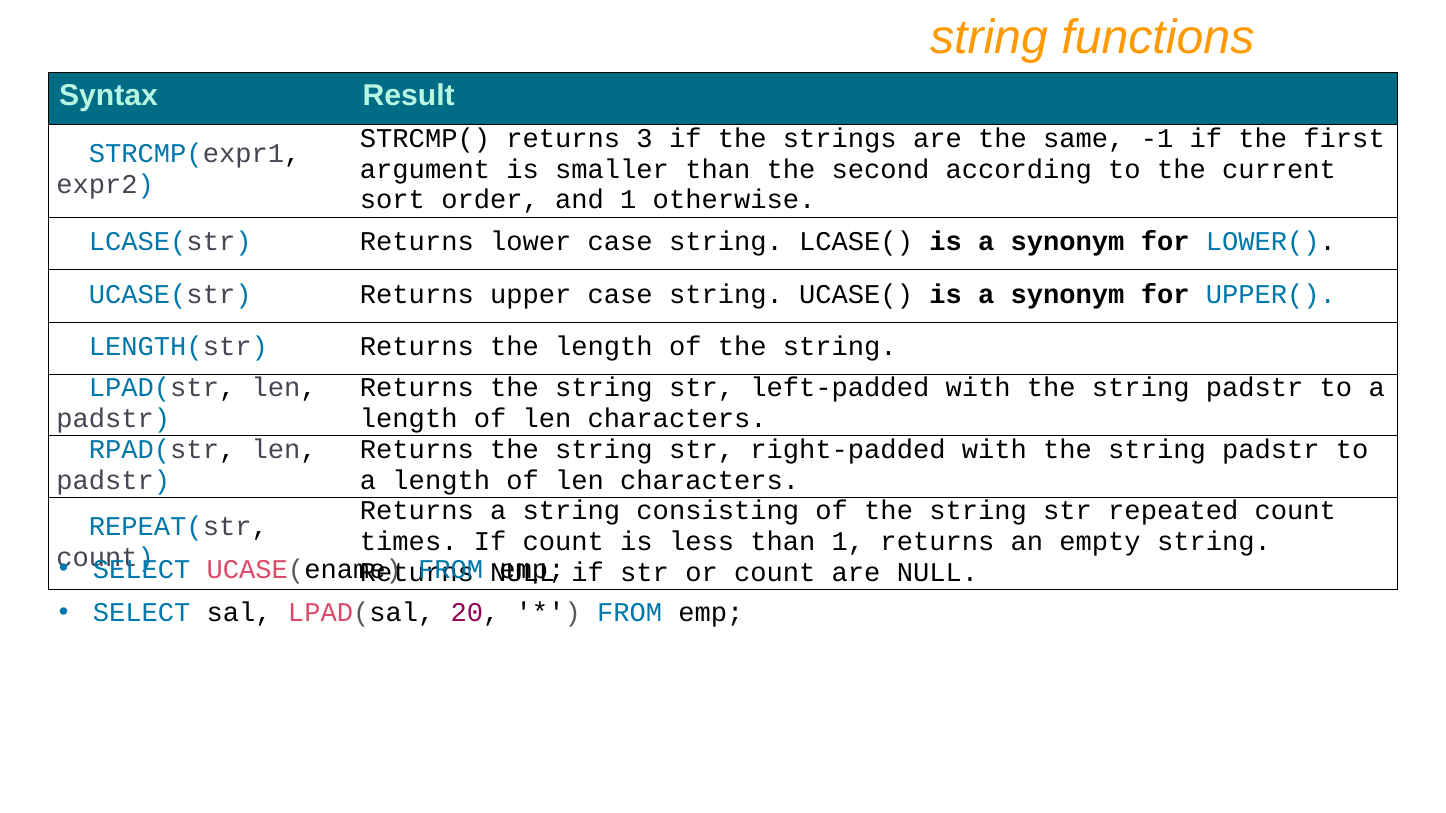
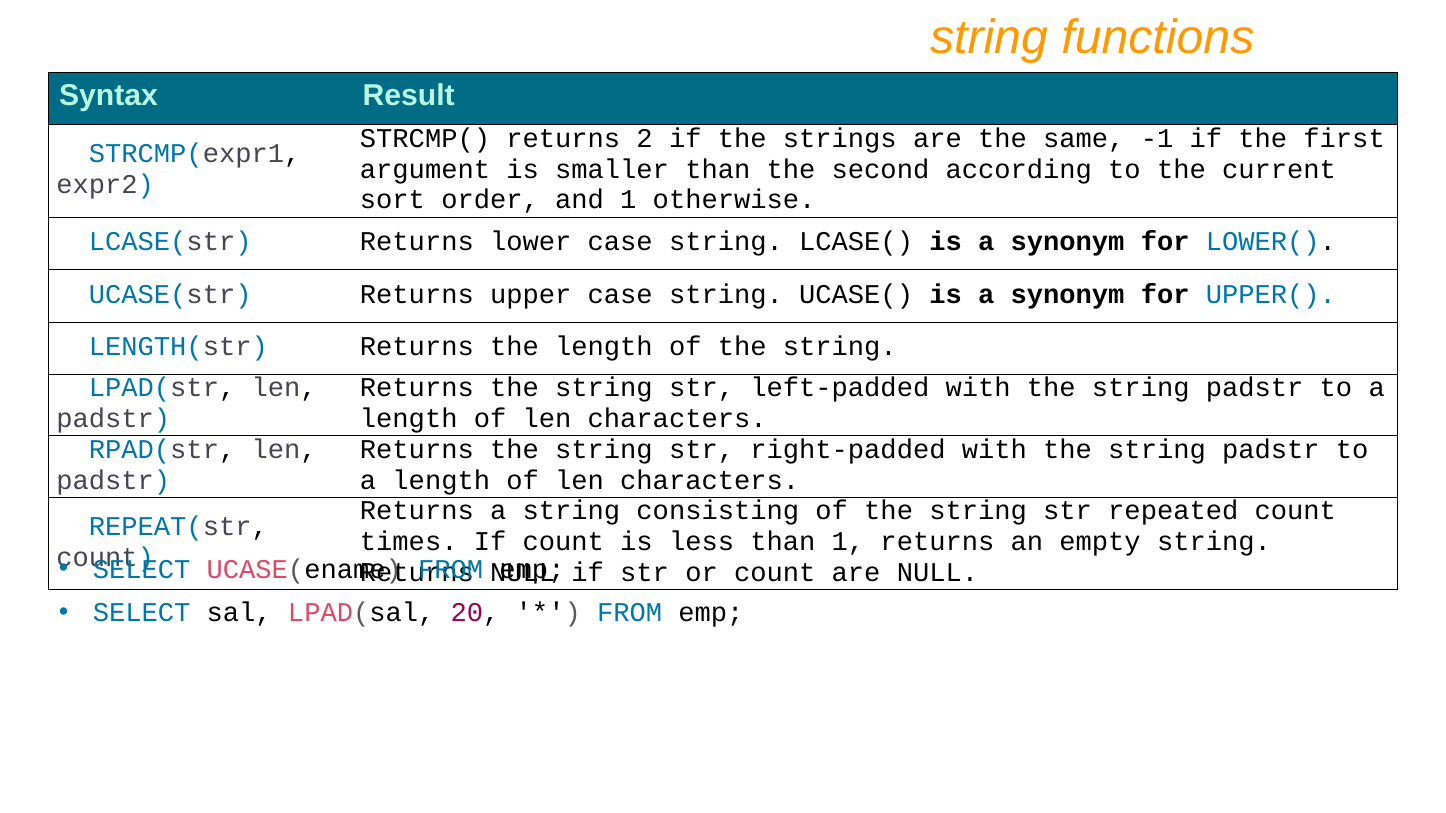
3: 3 -> 2 (645, 139)
